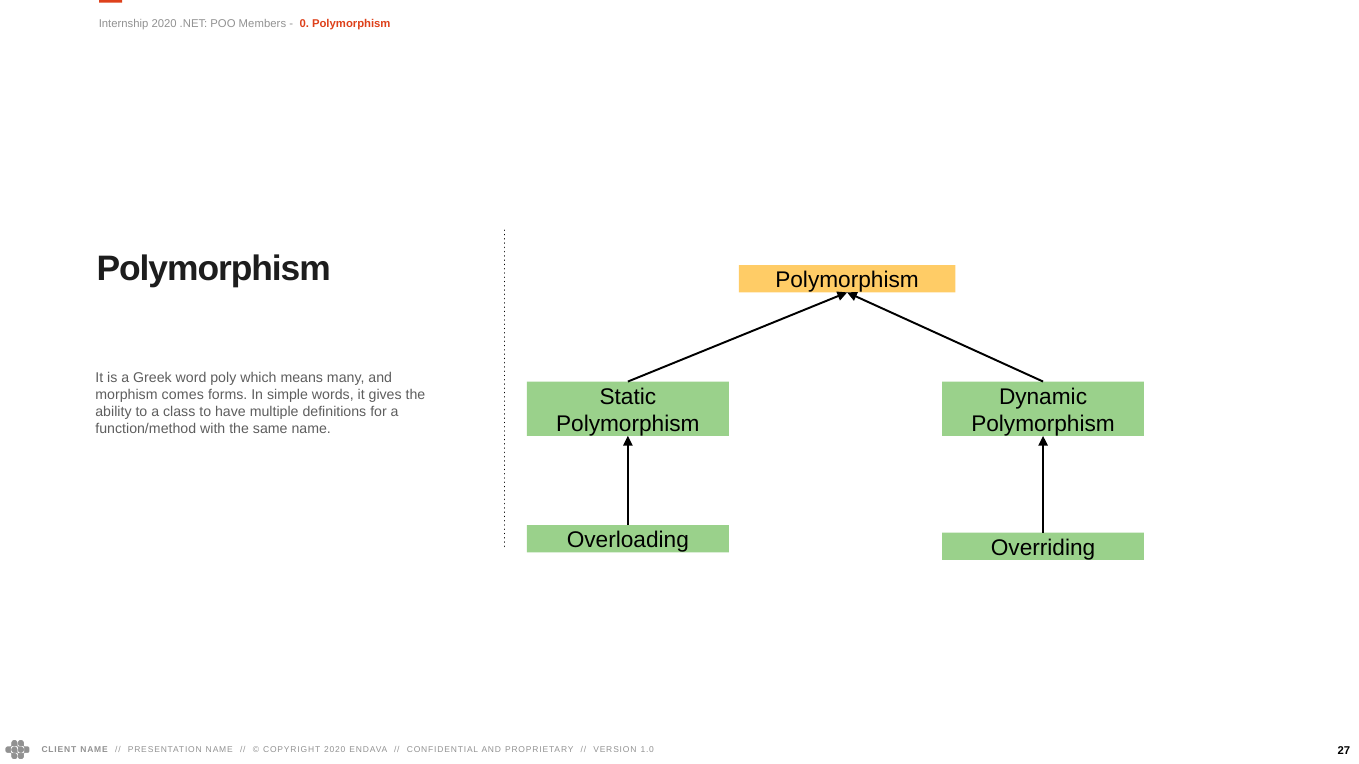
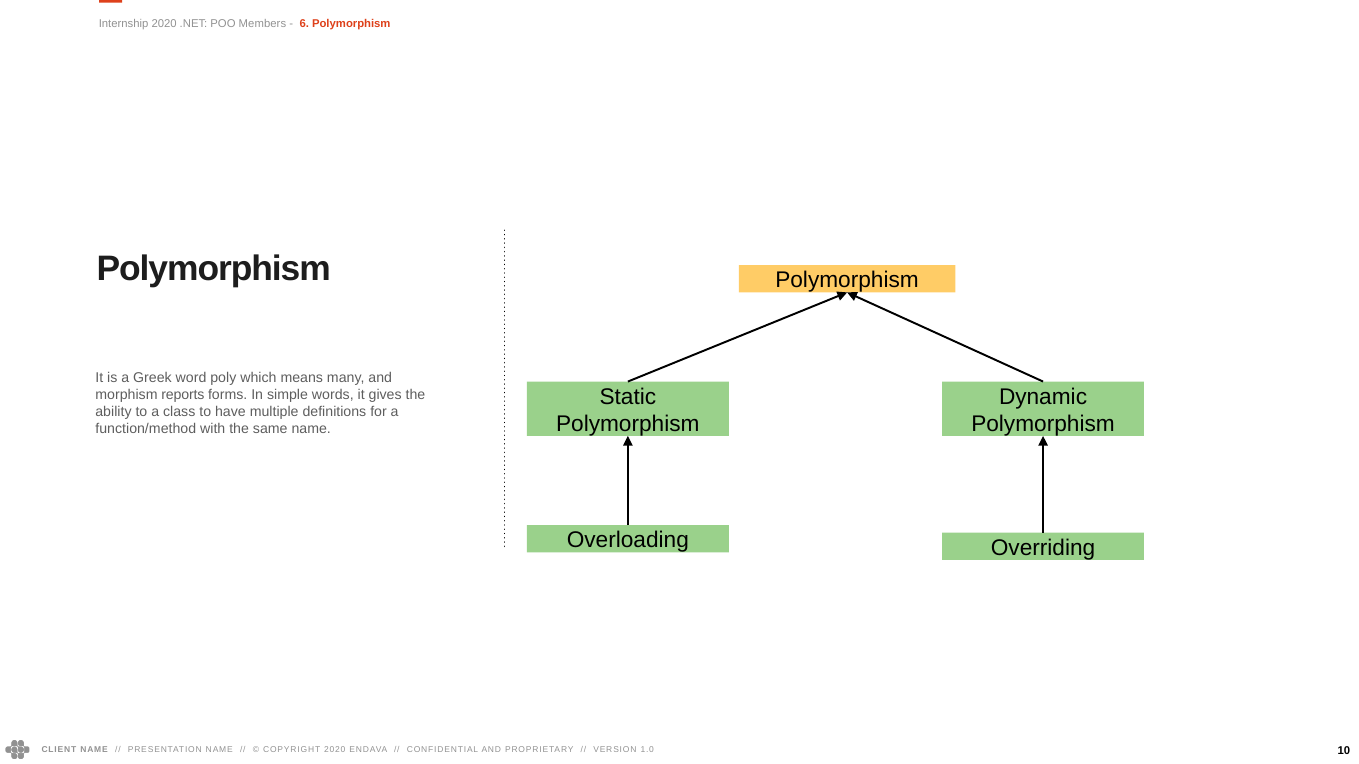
0: 0 -> 6 (304, 23)
comes: comes -> reports (183, 395)
27: 27 -> 10 (1344, 751)
